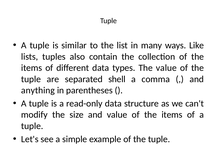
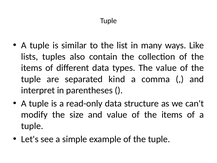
shell: shell -> kind (117, 79)
anything: anything -> interpret (38, 90)
